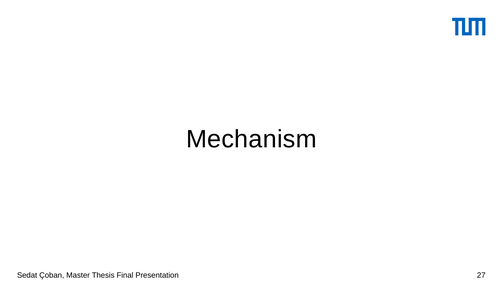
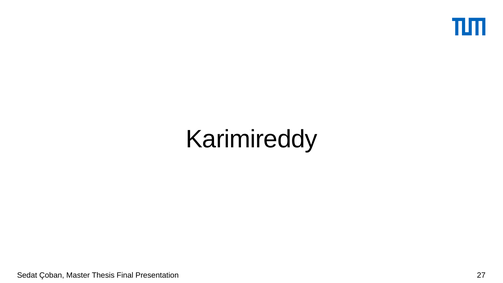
Mechanism: Mechanism -> Karimireddy (252, 139)
